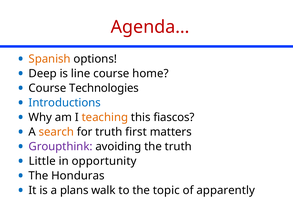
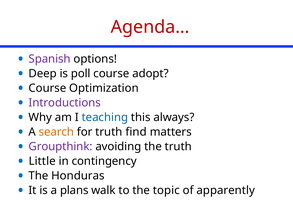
Spanish colour: orange -> purple (50, 59)
line: line -> poll (81, 73)
home: home -> adopt (150, 73)
Technologies: Technologies -> Optimization (104, 88)
Introductions colour: blue -> purple (65, 103)
teaching colour: orange -> blue (105, 117)
fiascos: fiascos -> always (174, 117)
first: first -> find (136, 132)
opportunity: opportunity -> contingency (104, 161)
